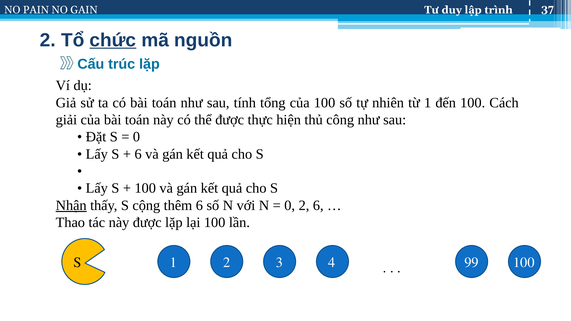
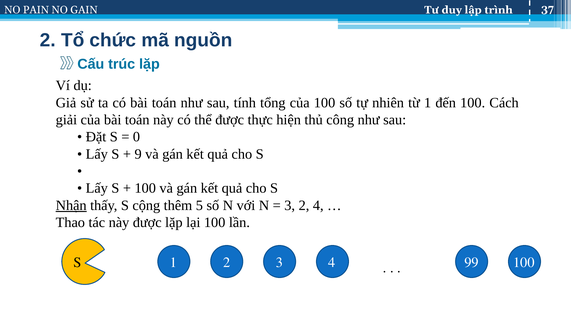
chức underline: present -> none (113, 40)
6: 6 -> 9 (138, 154)
thêm 6: 6 -> 5 (199, 205)
0: 0 -> 3 (290, 205)
2 6: 6 -> 4 (318, 205)
